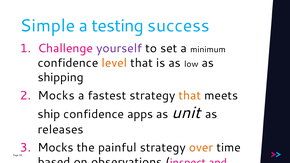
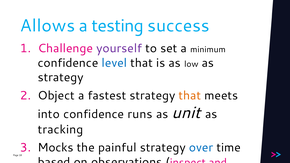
Simple: Simple -> Allows (48, 26)
level colour: orange -> blue (114, 63)
shipping: shipping -> strategy (61, 77)
Mocks: Mocks -> Object (56, 96)
ship: ship -> into (49, 114)
apps: apps -> runs (140, 114)
releases: releases -> tracking (61, 130)
over colour: orange -> blue (201, 148)
